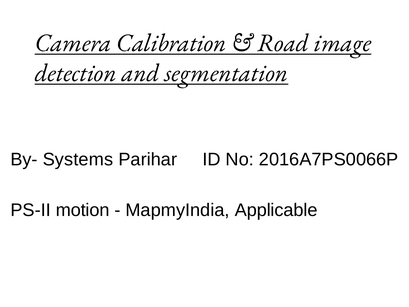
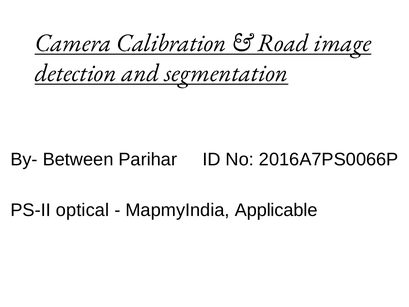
Systems: Systems -> Between (78, 159)
motion: motion -> optical (83, 210)
